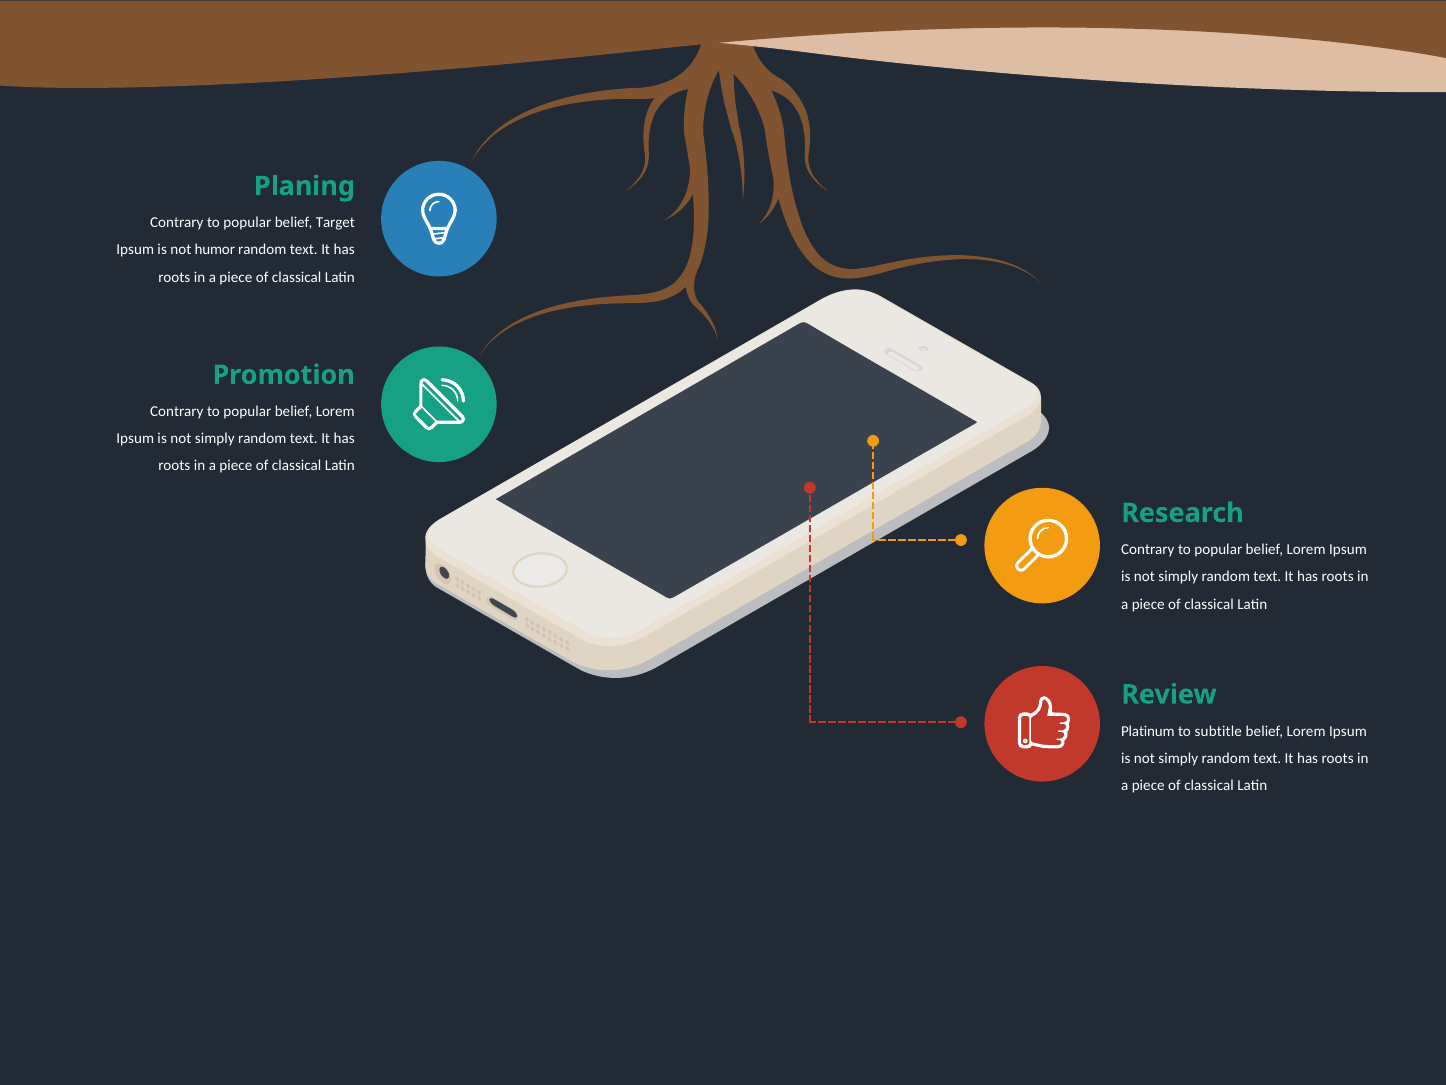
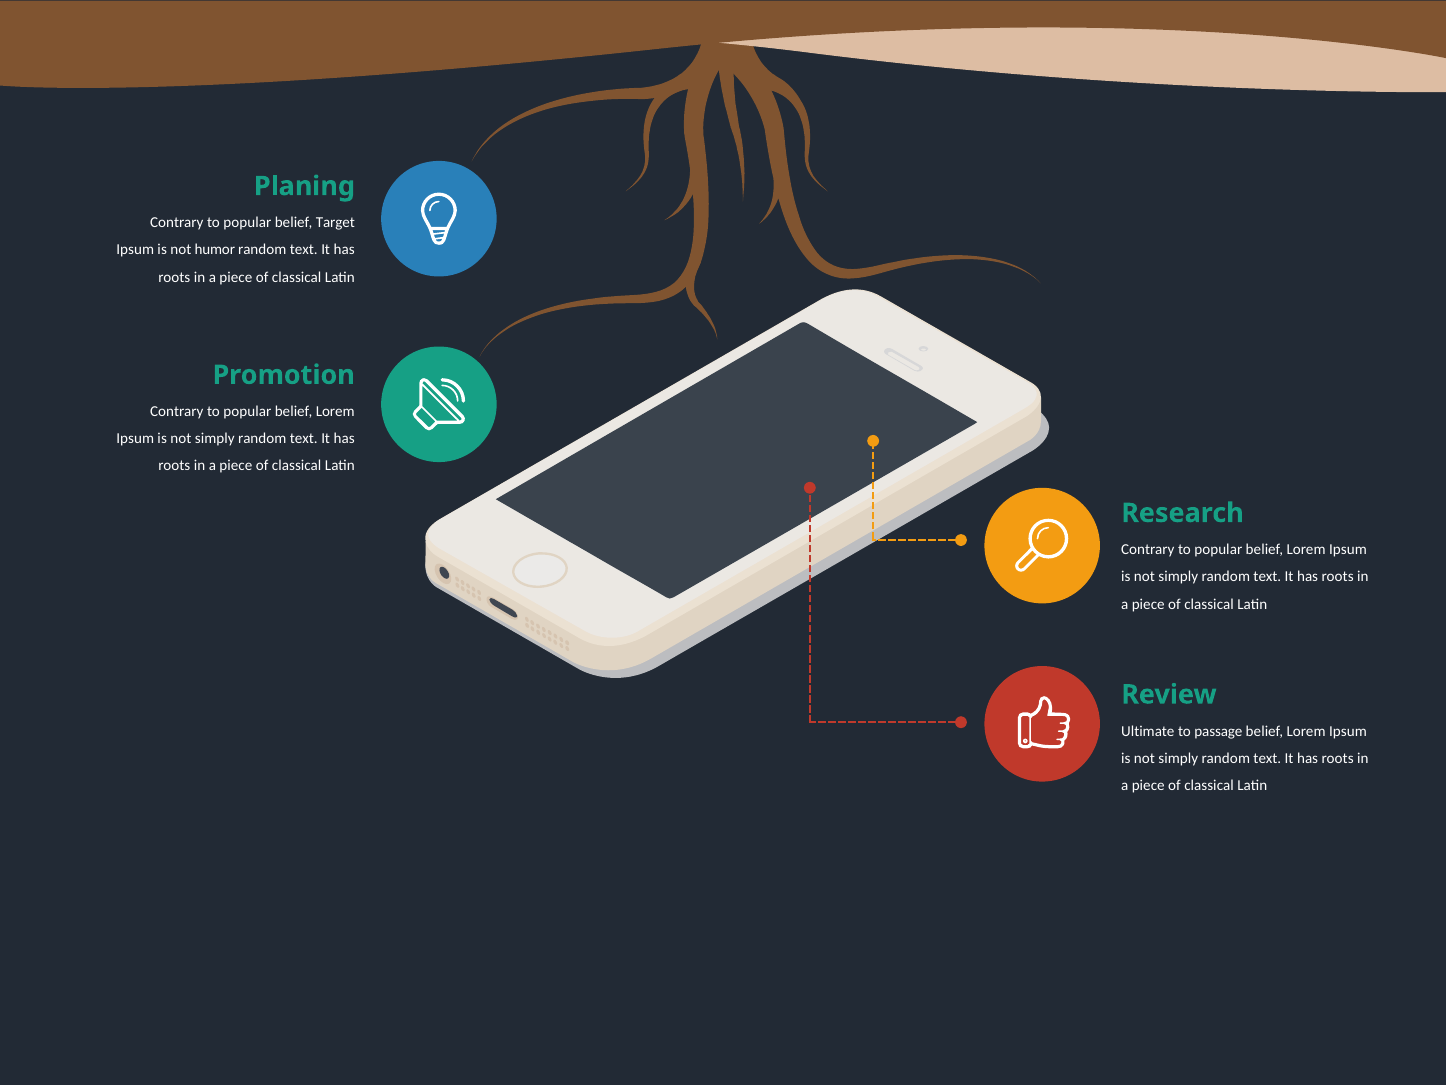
Platinum: Platinum -> Ultimate (1148, 731)
subtitle: subtitle -> passage (1218, 731)
